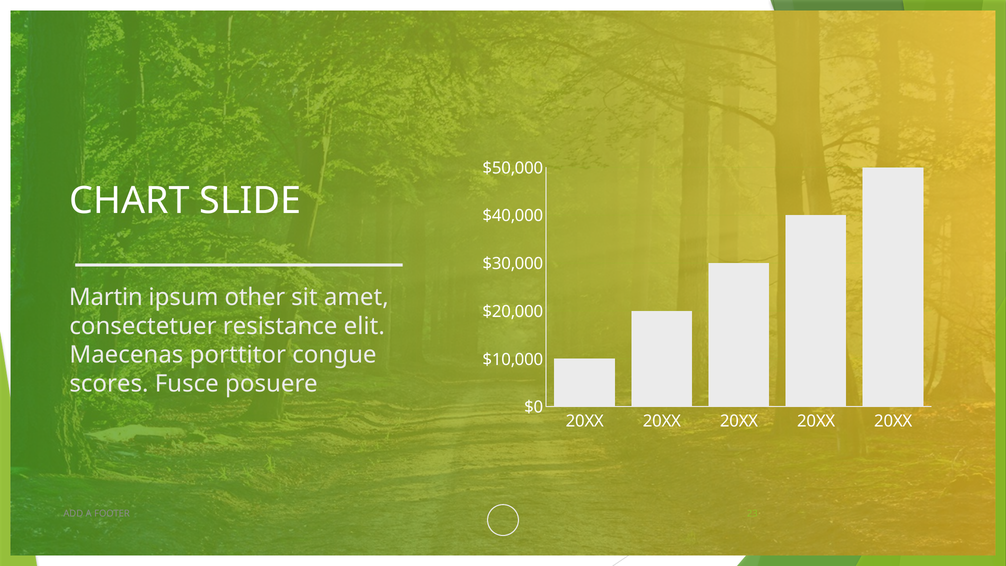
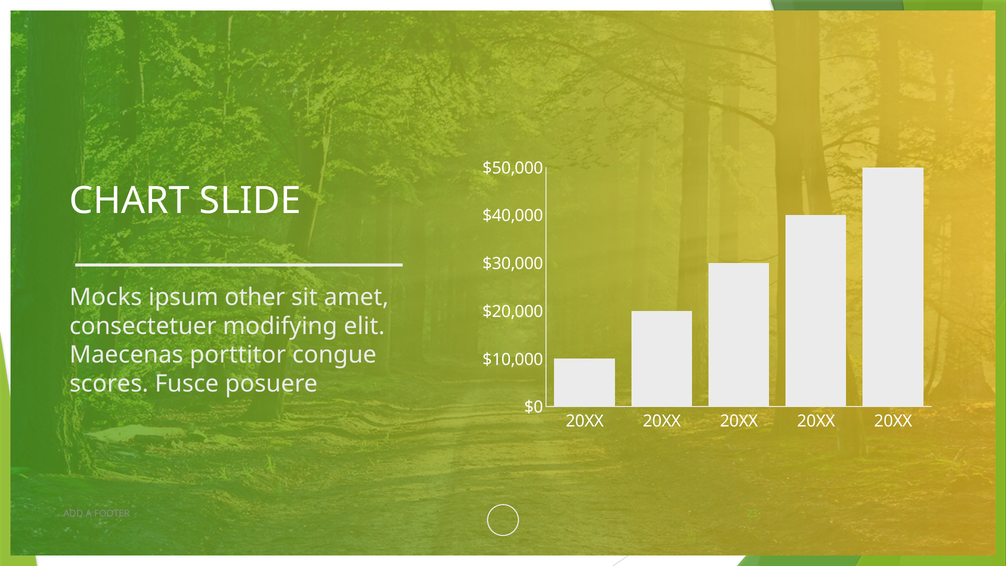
Martin: Martin -> Mocks (106, 297)
resistance: resistance -> modifying (280, 326)
